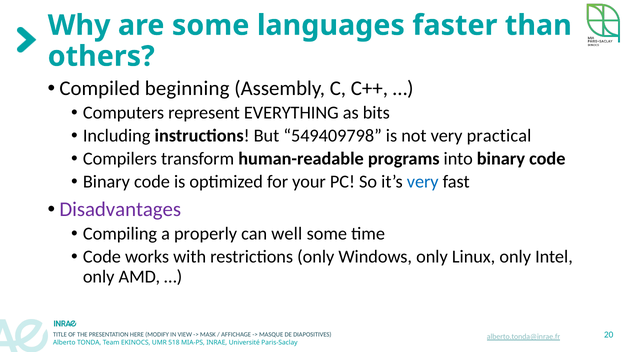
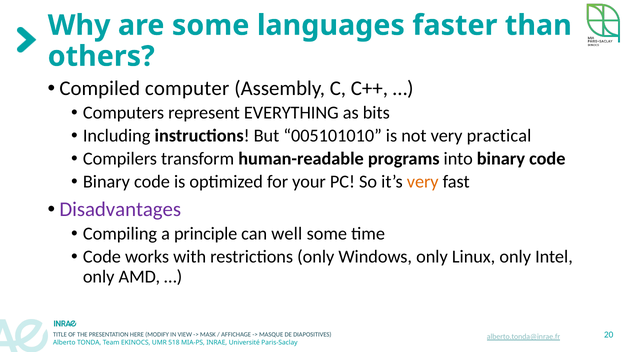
beginning: beginning -> computer (187, 89)
549409798: 549409798 -> 005101010 (333, 136)
very colour: blue -> orange (423, 182)
properly: properly -> principle (206, 234)
